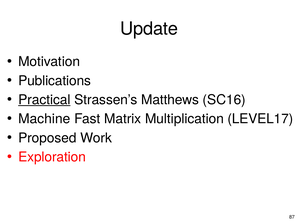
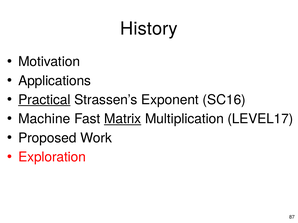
Update: Update -> History (149, 29)
Publications: Publications -> Applications (55, 81)
Matthews: Matthews -> Exponent (170, 100)
Matrix underline: none -> present (123, 119)
